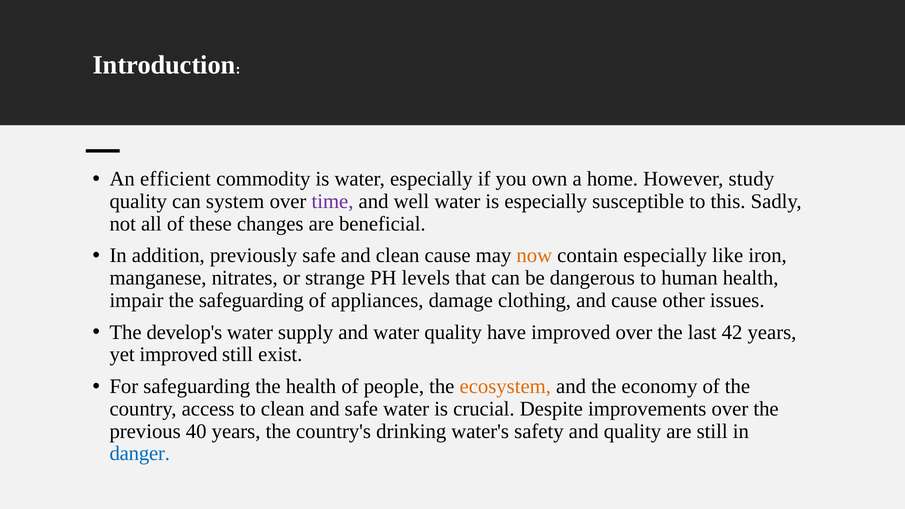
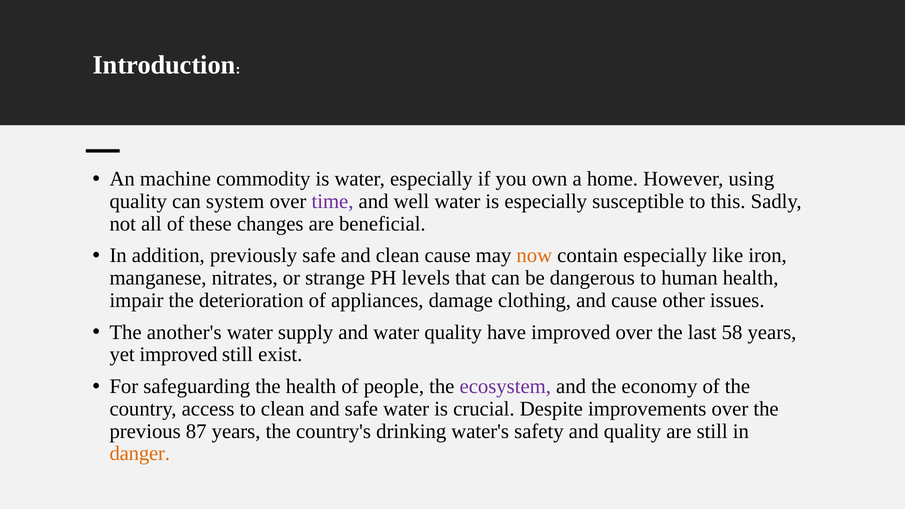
efficient: efficient -> machine (175, 179)
study: study -> using (751, 179)
the safeguarding: safeguarding -> deterioration (251, 300)
develop's: develop's -> another's (184, 332)
42: 42 -> 58 (732, 332)
ecosystem colour: orange -> purple (505, 386)
40: 40 -> 87 (196, 431)
danger colour: blue -> orange (140, 454)
